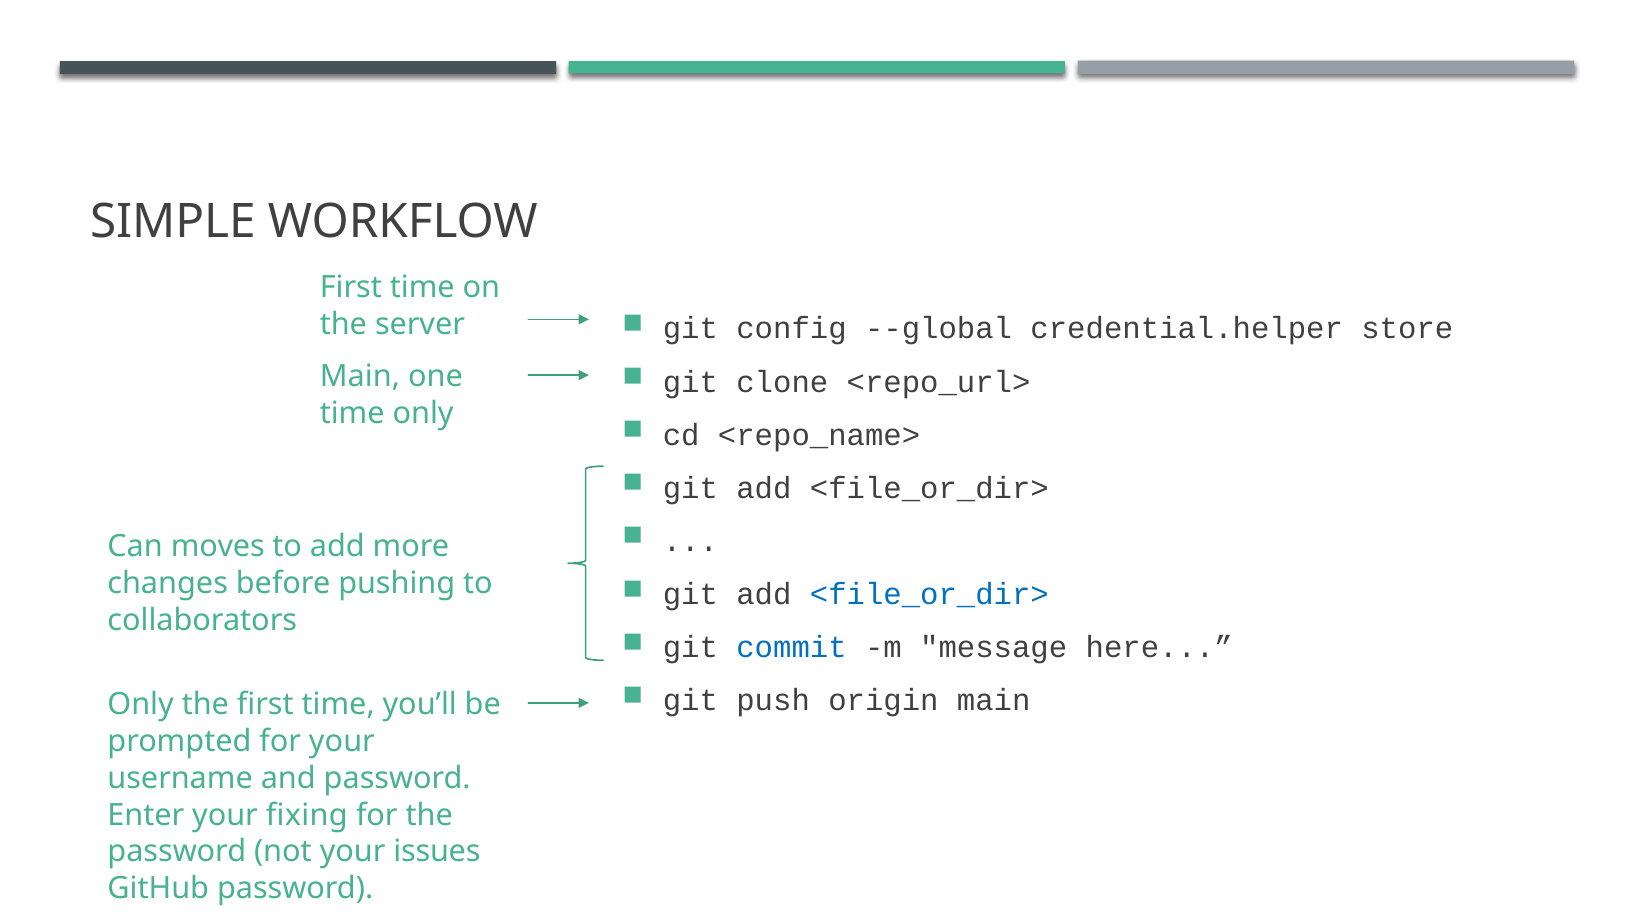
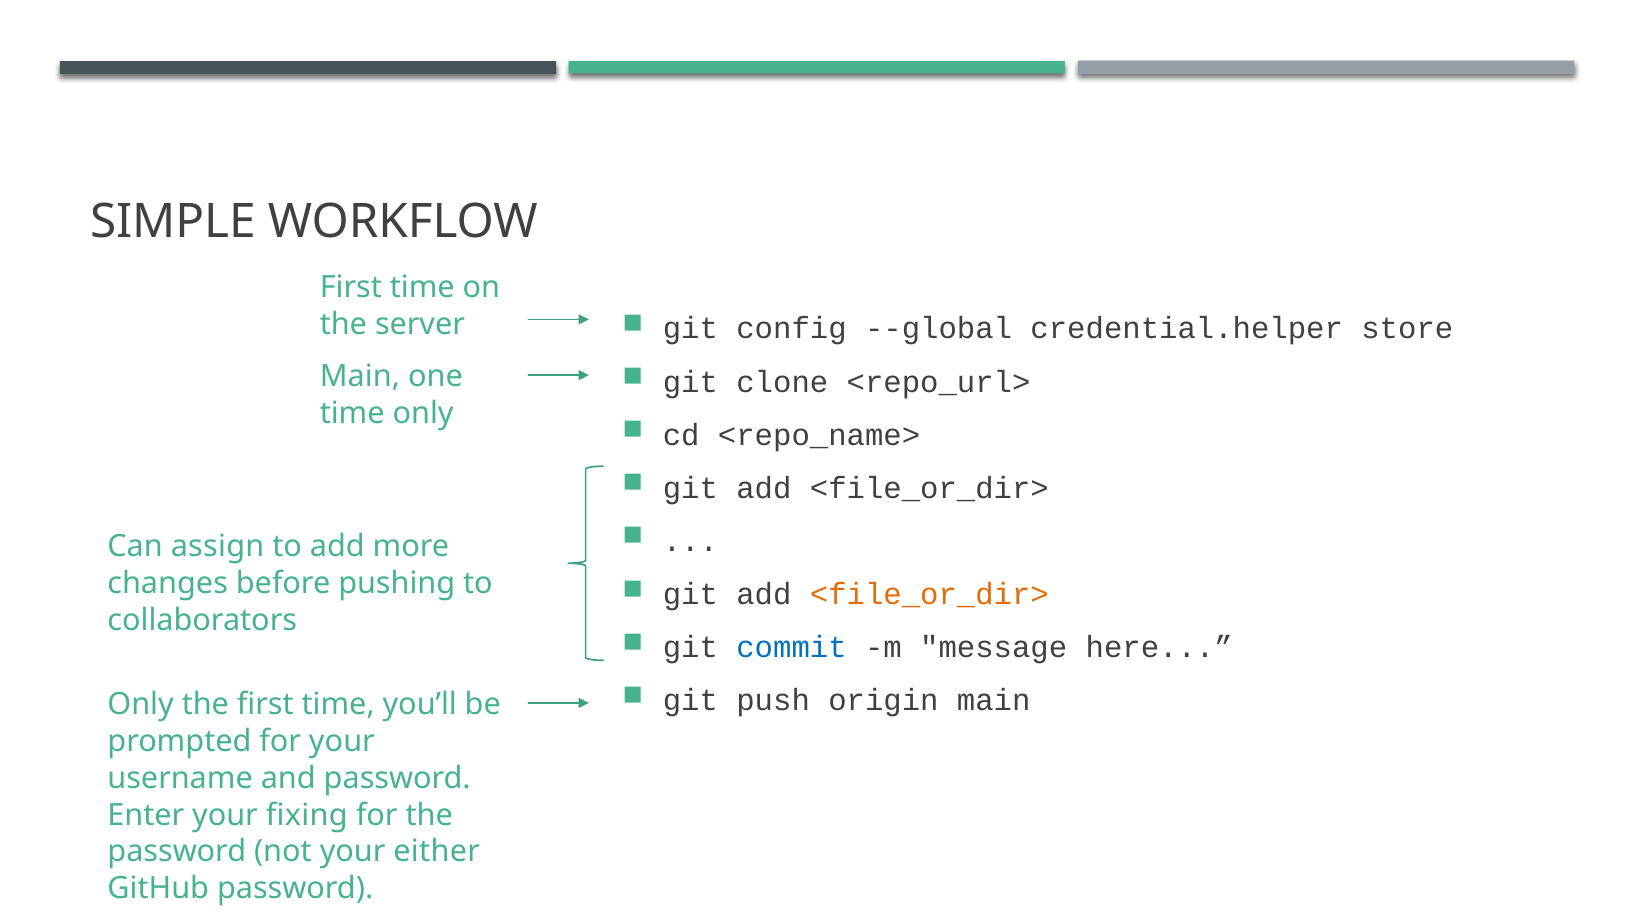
moves: moves -> assign (218, 547)
<file_or_dir> colour: blue -> orange (929, 595)
issues: issues -> either (437, 852)
